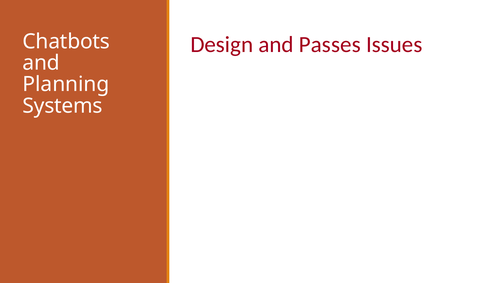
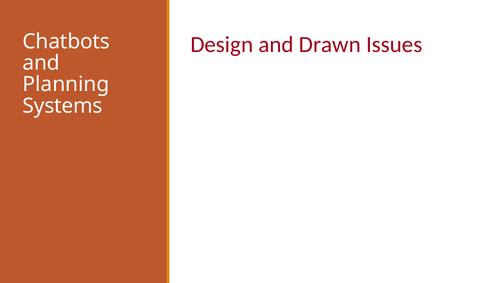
Passes: Passes -> Drawn (330, 44)
